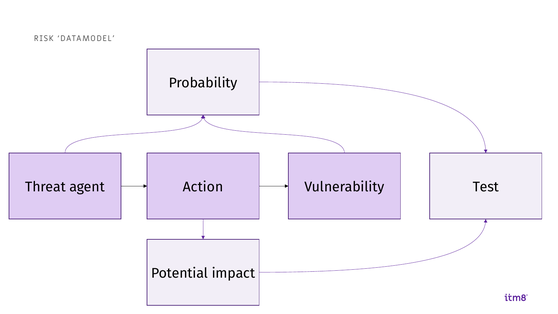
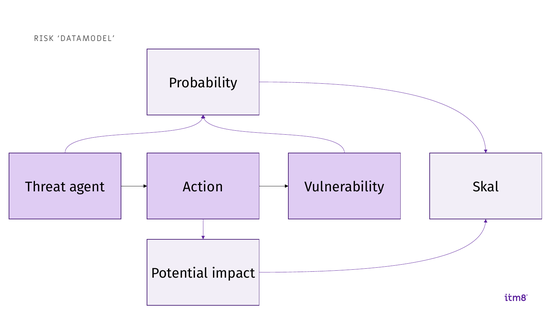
Test: Test -> Skal (486, 187)
